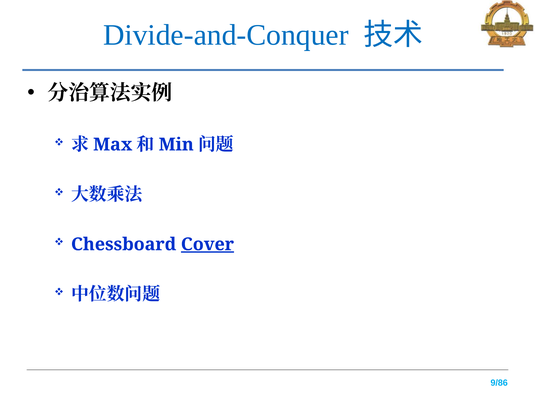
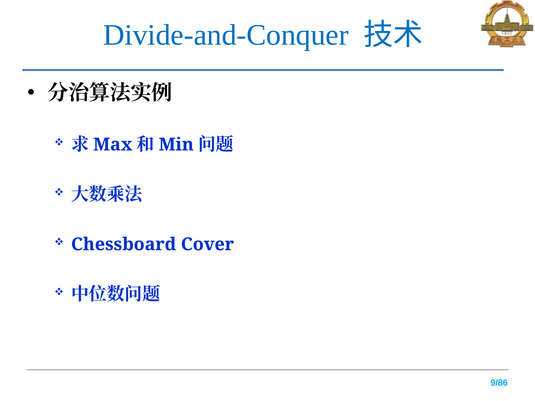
Cover underline: present -> none (207, 245)
